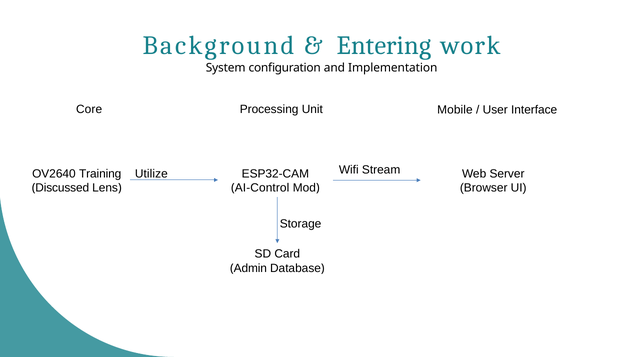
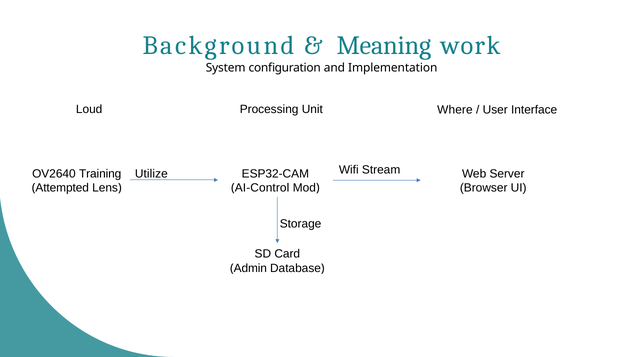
Entering: Entering -> Meaning (384, 46)
Core: Core -> Loud (89, 109)
Mobile: Mobile -> Where (455, 110)
Discussed: Discussed -> Attempted (62, 188)
